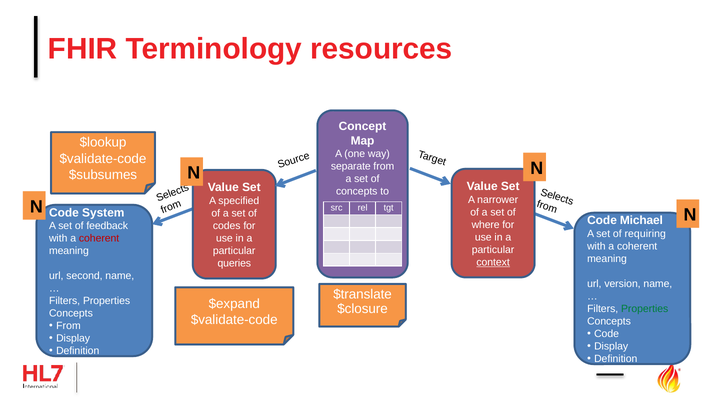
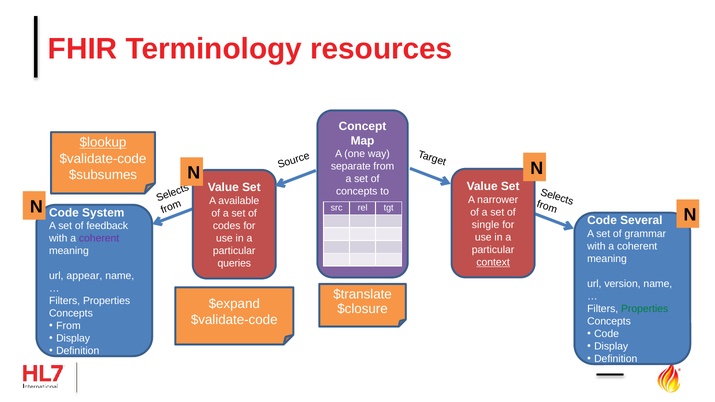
$lookup underline: none -> present (103, 143)
specified: specified -> available (239, 201)
Michael: Michael -> Several (641, 221)
where: where -> single (486, 225)
requiring: requiring -> grammar (645, 234)
coherent colour: red -> purple (99, 239)
second: second -> appear (84, 276)
